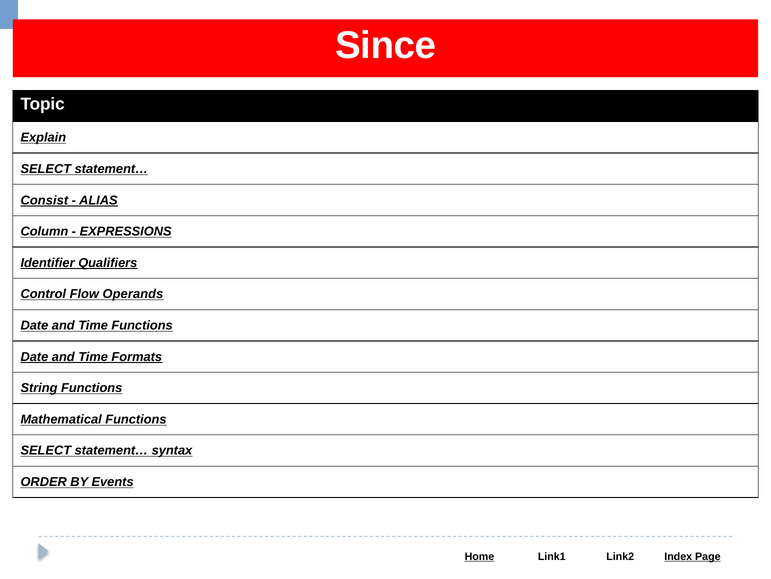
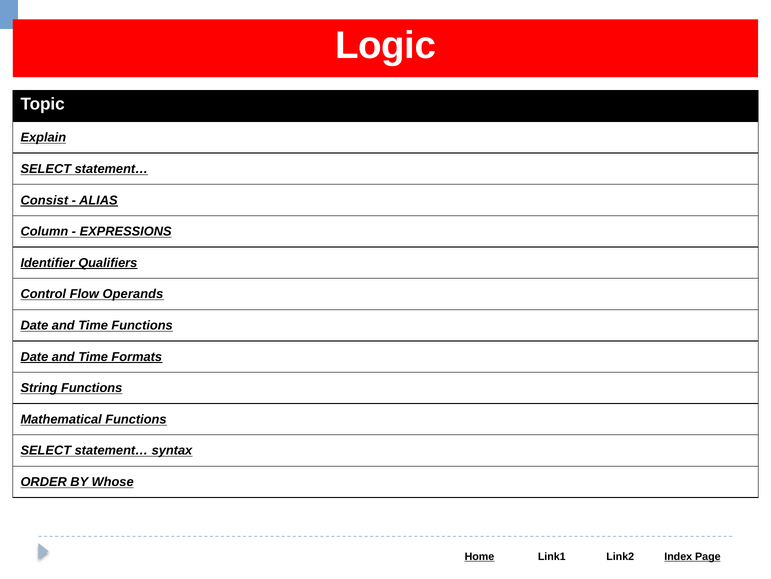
Since: Since -> Logic (386, 45)
Events: Events -> Whose (113, 481)
